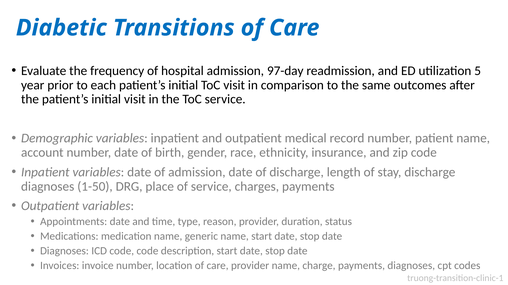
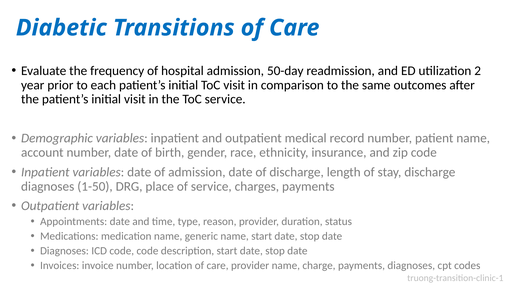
97-day: 97-day -> 50-day (285, 71)
5: 5 -> 2 (478, 71)
